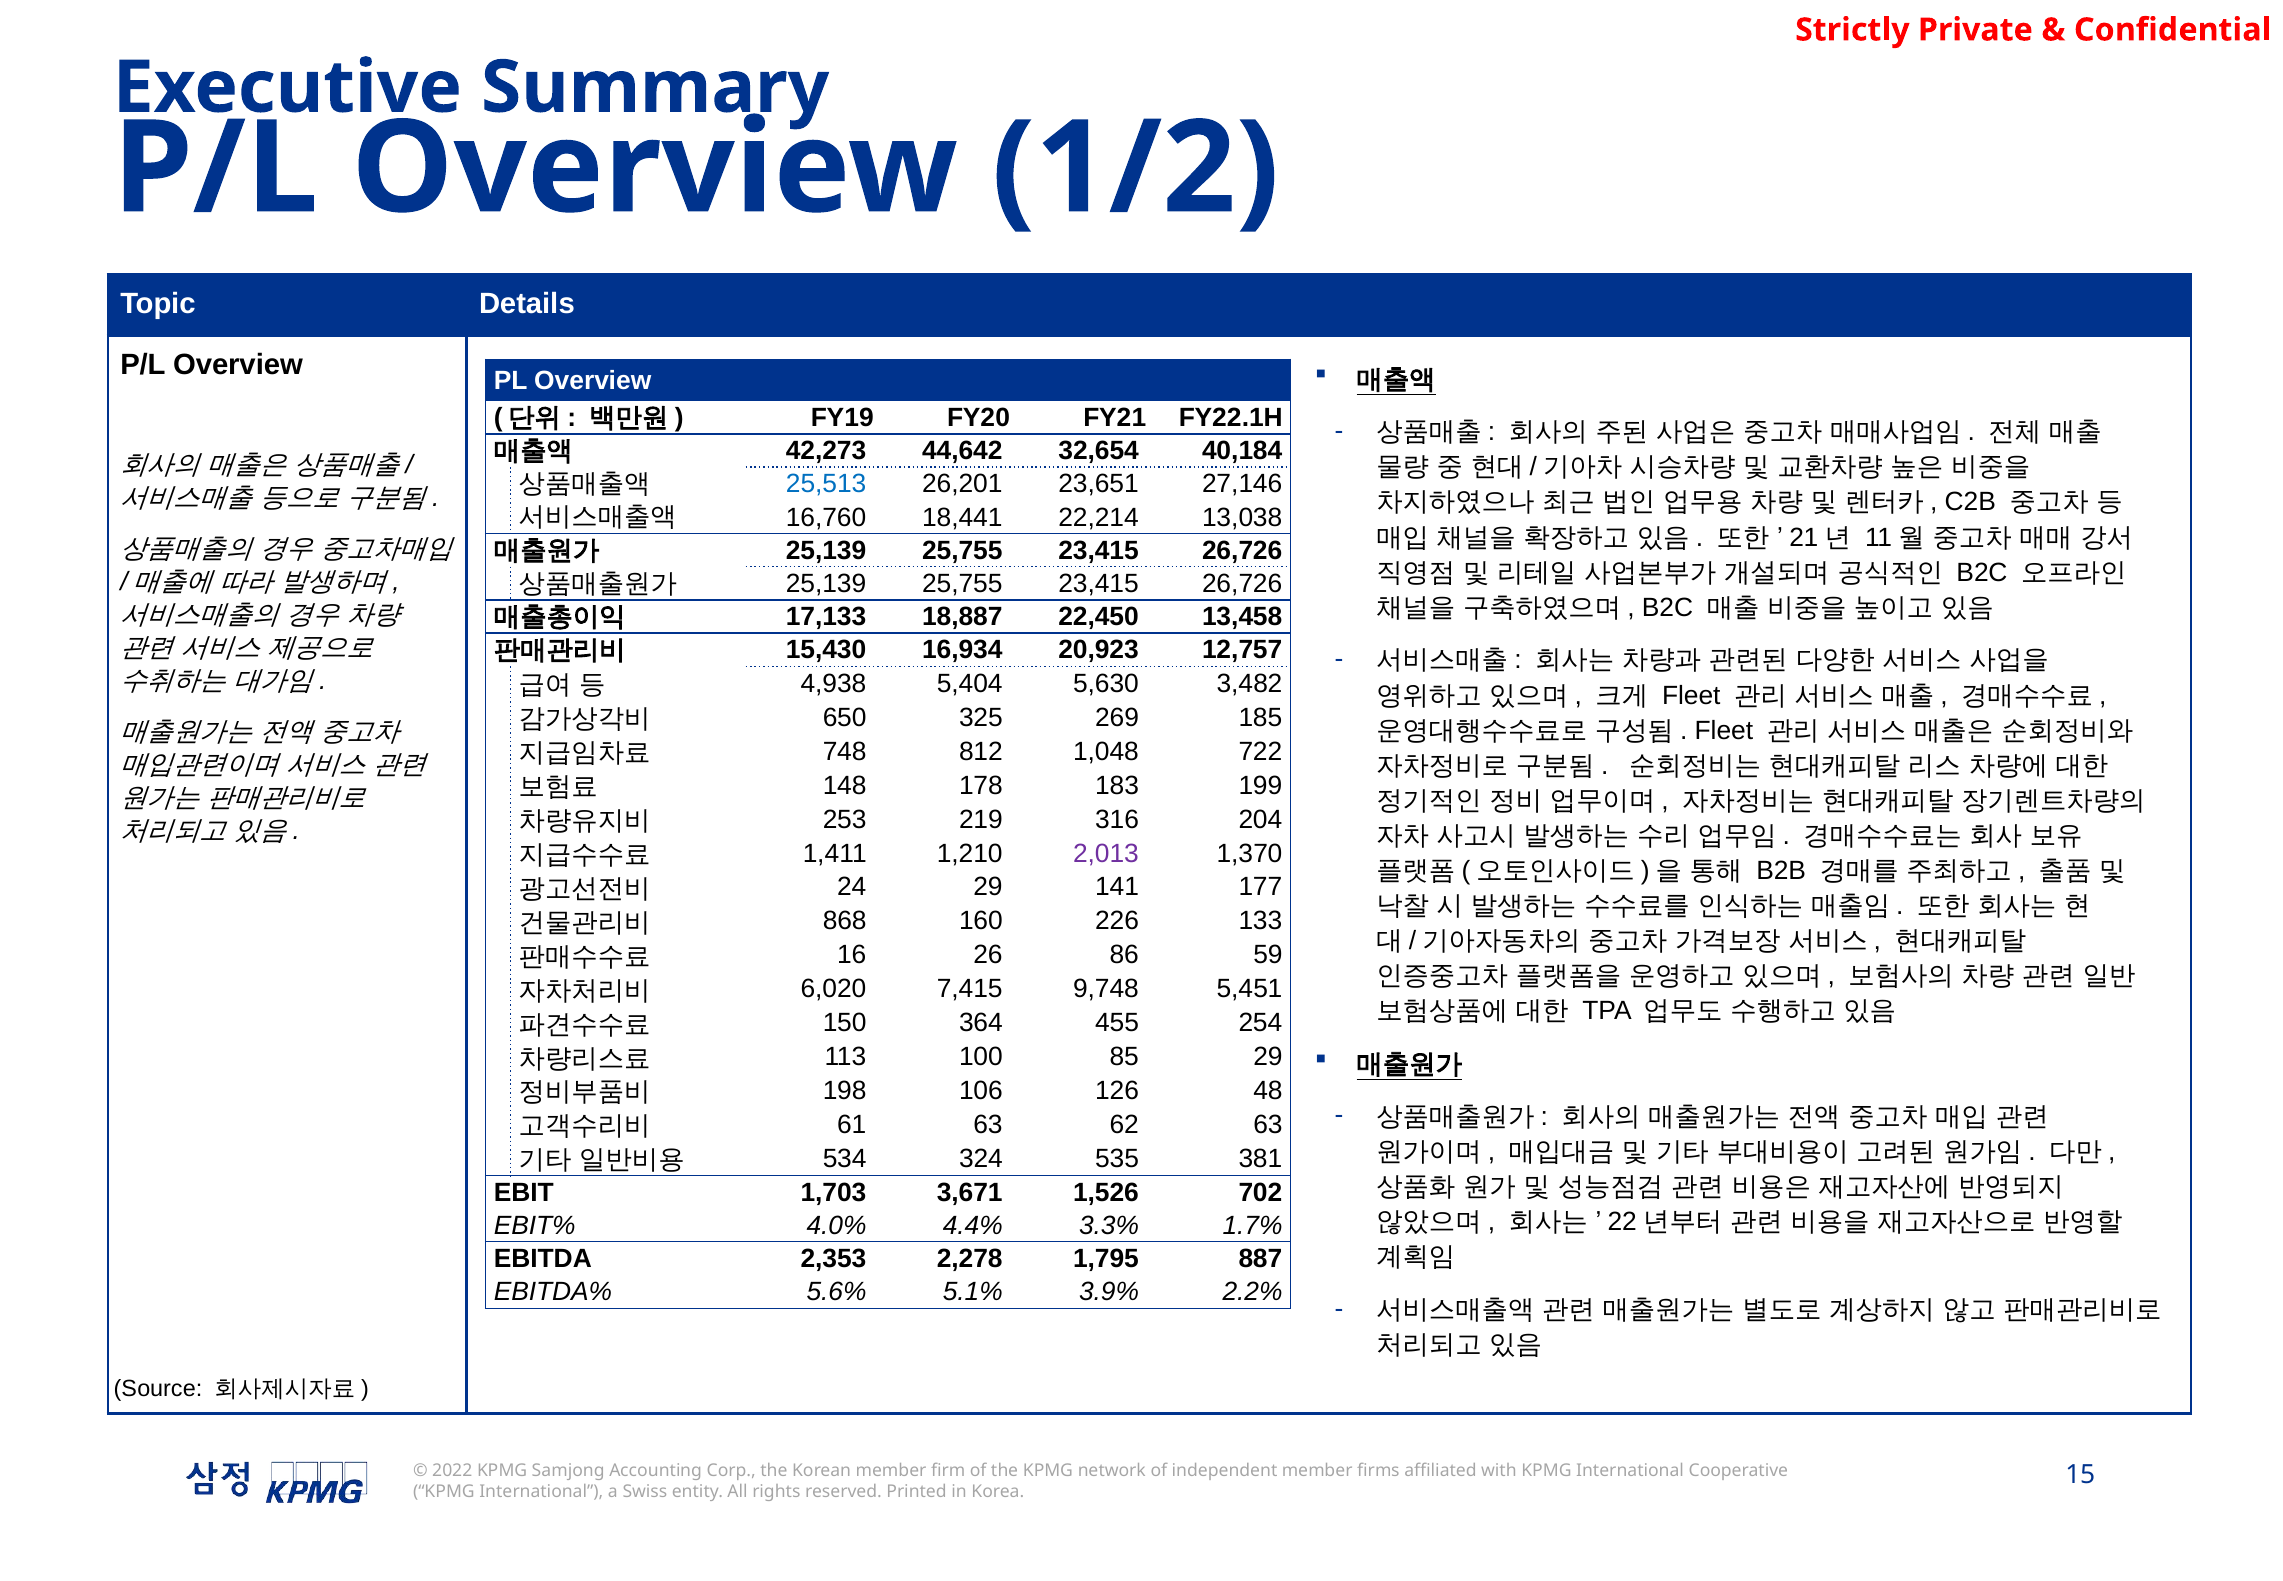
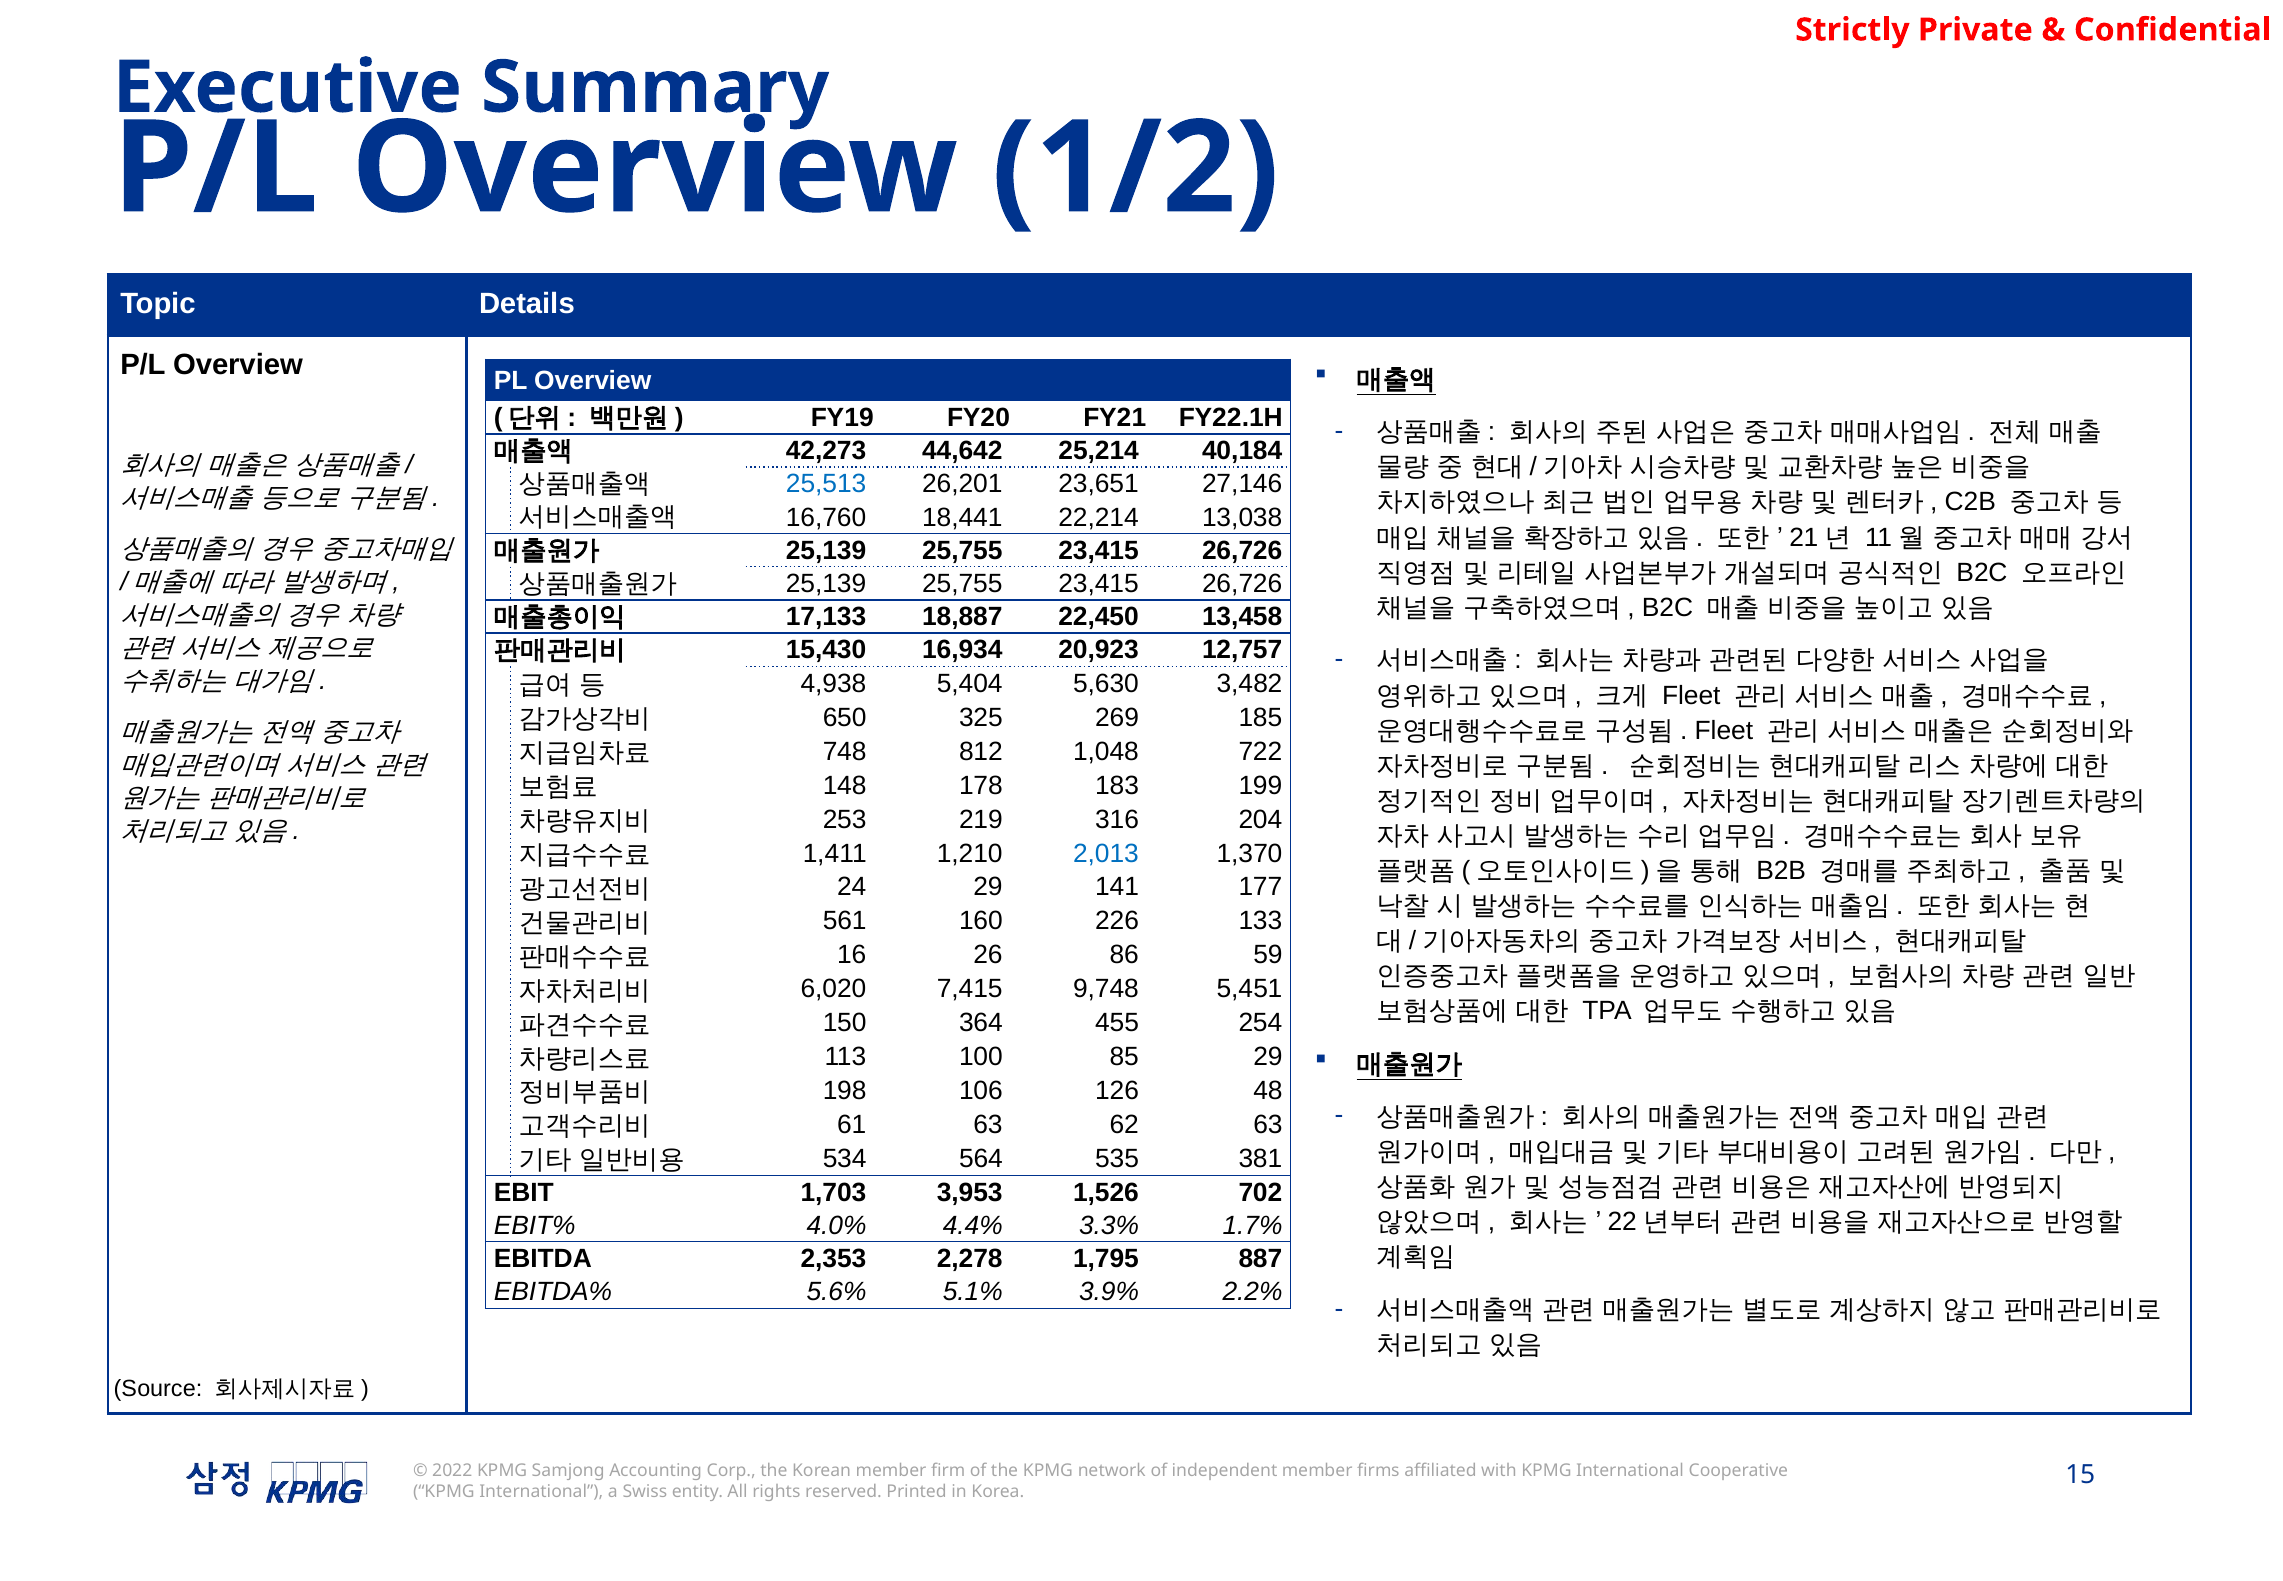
32,654: 32,654 -> 25,214 (1099, 451)
2,013 colour: purple -> blue (1106, 853)
868: 868 -> 561 (845, 921)
324: 324 -> 564 (981, 1158)
3,671: 3,671 -> 3,953 (970, 1192)
